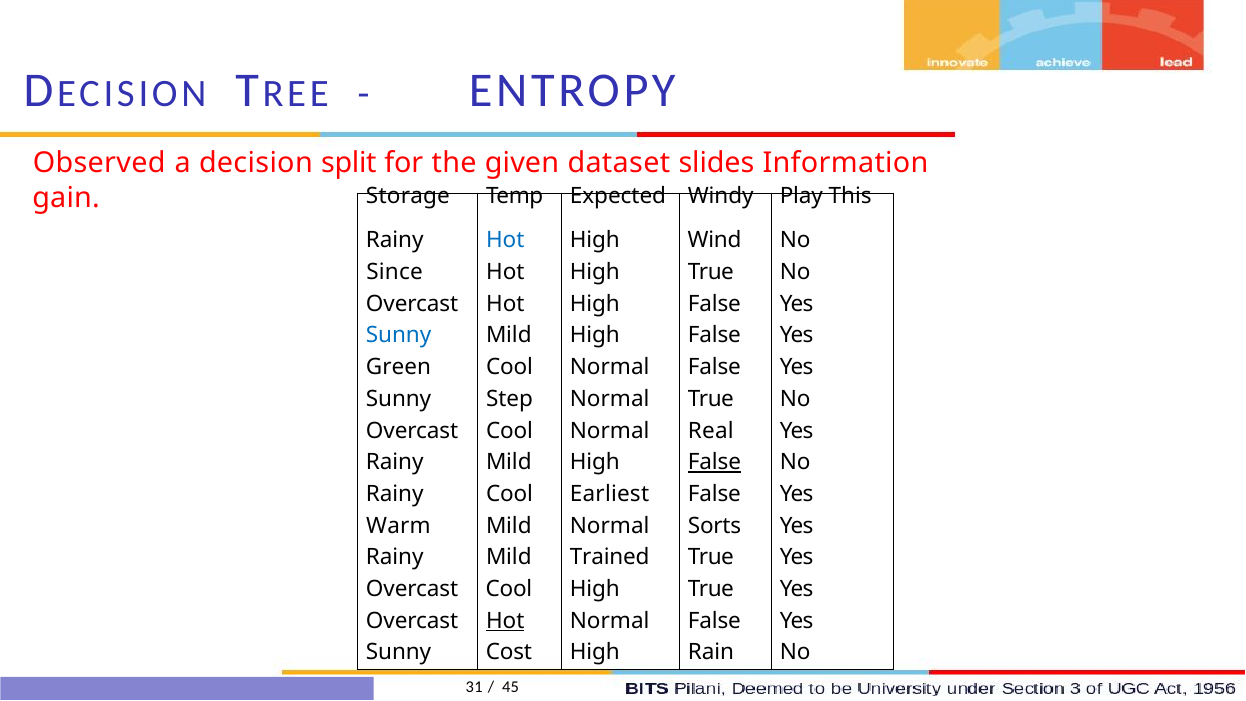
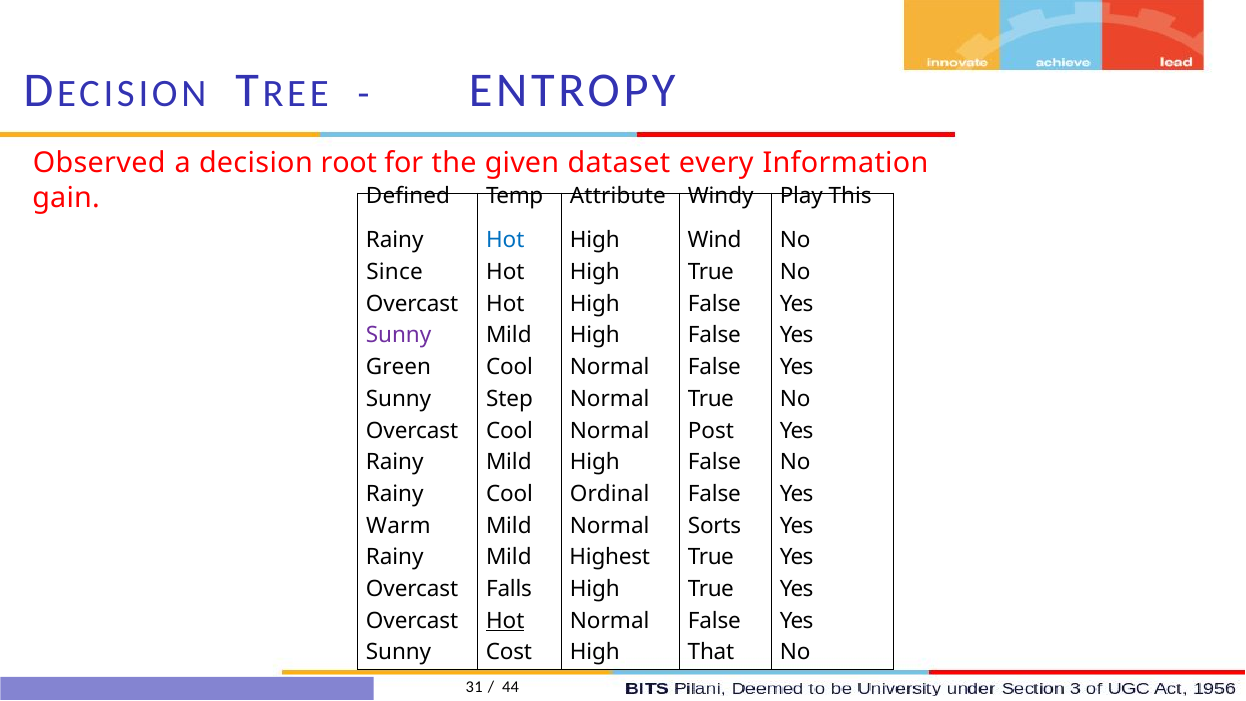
split: split -> root (349, 163)
slides: slides -> every (716, 163)
Storage: Storage -> Defined (408, 196)
Expected: Expected -> Attribute (618, 196)
Sunny colour: blue -> purple (399, 335)
Real: Real -> Post (711, 431)
False underline: present -> none (714, 462)
Earliest: Earliest -> Ordinal (610, 494)
Trained: Trained -> Highest (610, 557)
Cool: Cool -> Falls (509, 589)
Rain: Rain -> That (711, 652)
45: 45 -> 44 (510, 687)
